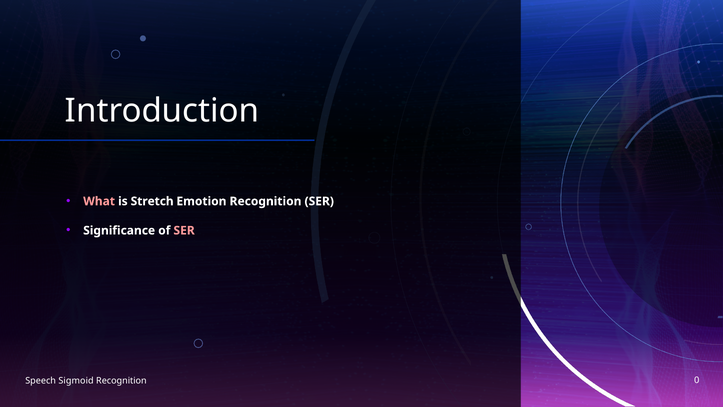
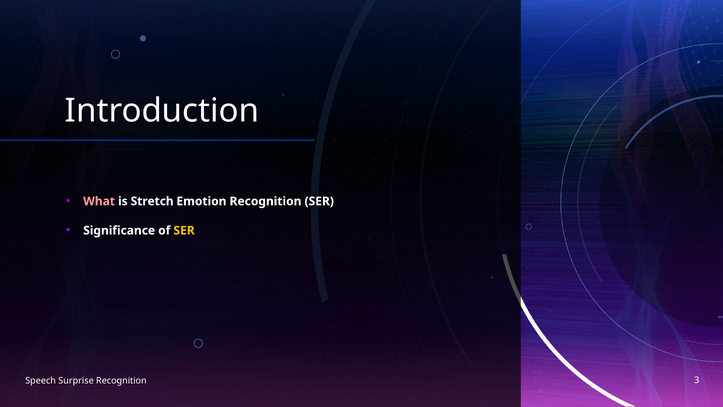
SER colour: pink -> yellow (184, 230)
Sigmoid: Sigmoid -> Surprise (76, 381)
0: 0 -> 3 (697, 380)
